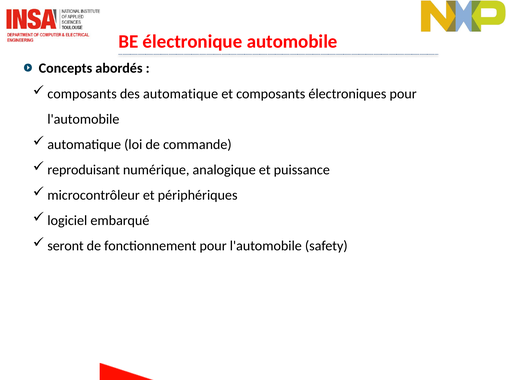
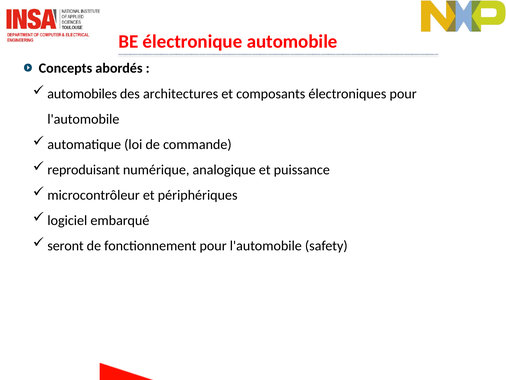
composants: composants -> automobiles (82, 94)
des automatique: automatique -> architectures (181, 94)
